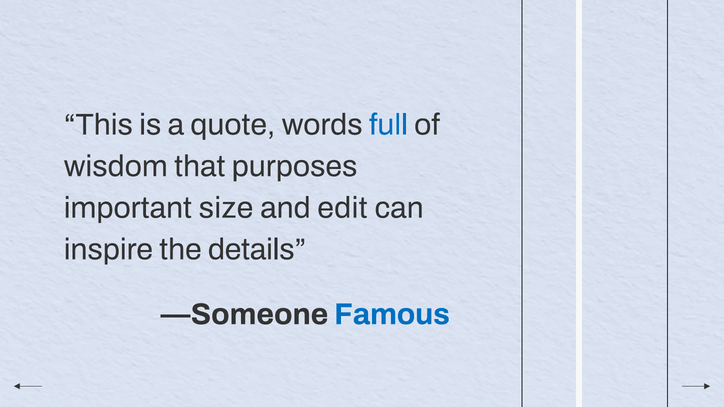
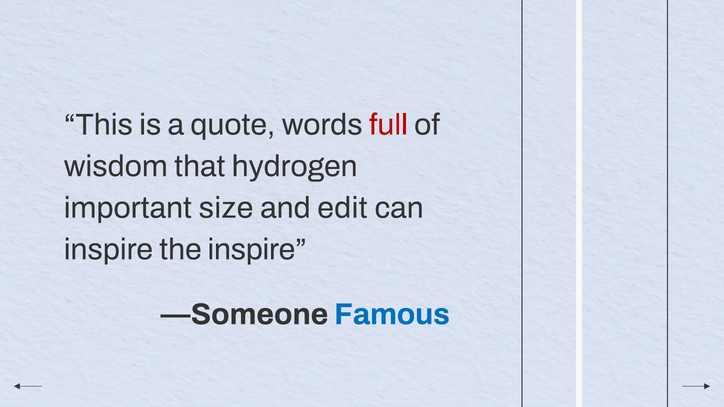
full colour: blue -> red (388, 125)
purposes: purposes -> hydrogen (295, 166)
the details: details -> inspire (257, 250)
